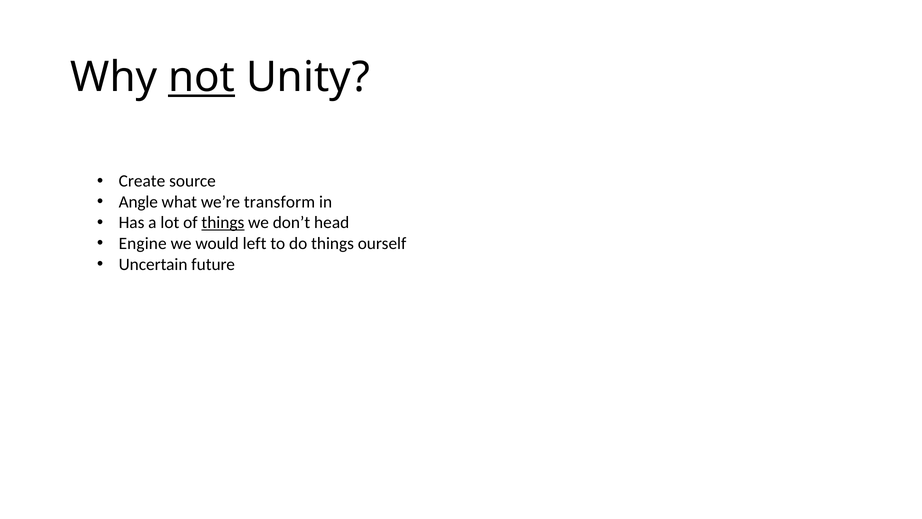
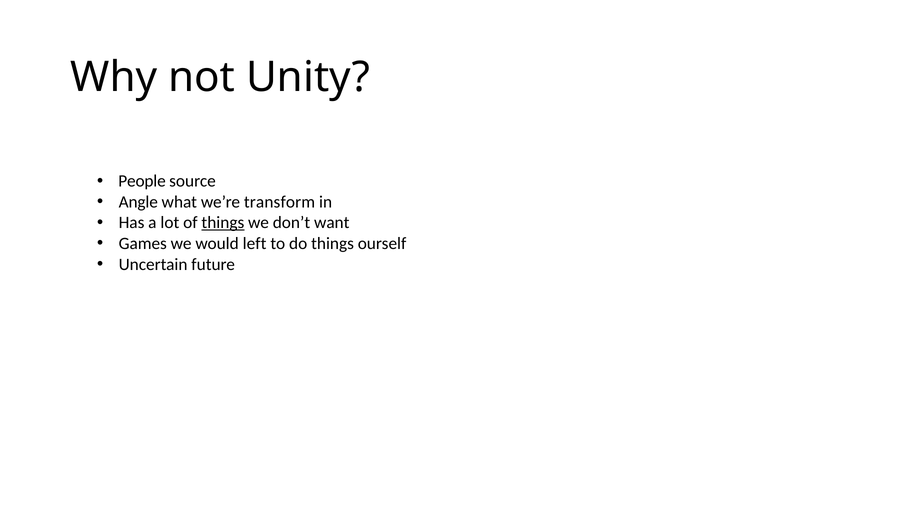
not underline: present -> none (202, 77)
Create: Create -> People (142, 181)
head: head -> want (332, 223)
Engine: Engine -> Games (143, 243)
